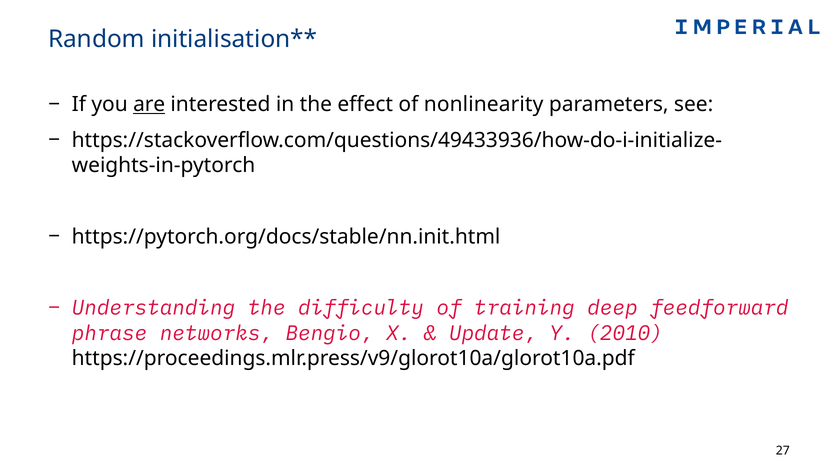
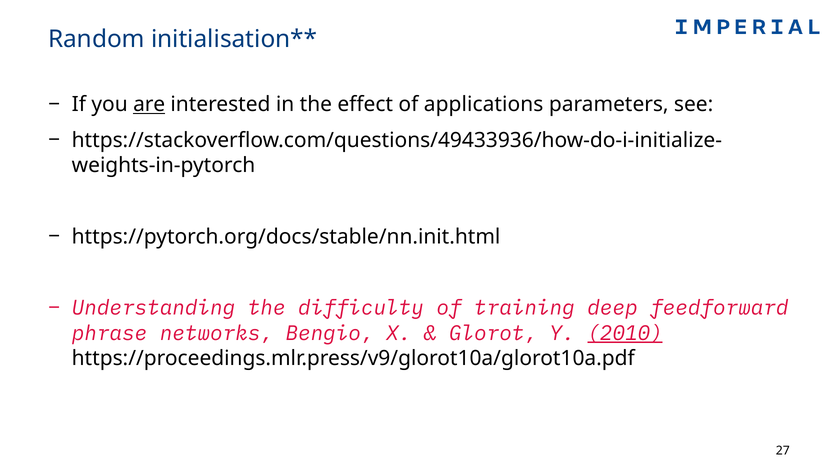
nonlinearity: nonlinearity -> applications (484, 104)
Update: Update -> Glorot (493, 333)
2010 underline: none -> present (625, 333)
